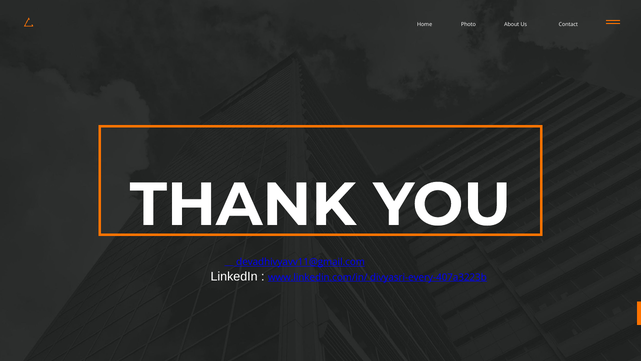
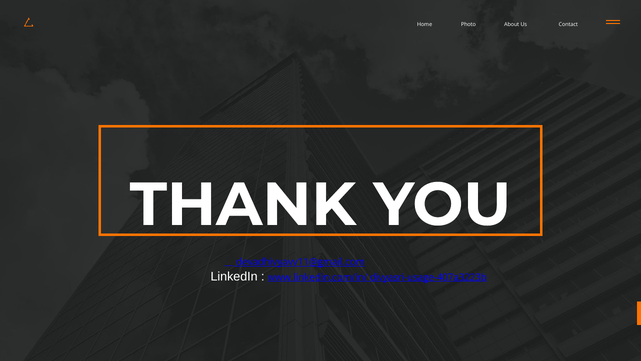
divyasri-every-407a3223b: divyasri-every-407a3223b -> divyasri-usage-407a3223b (429, 277)
